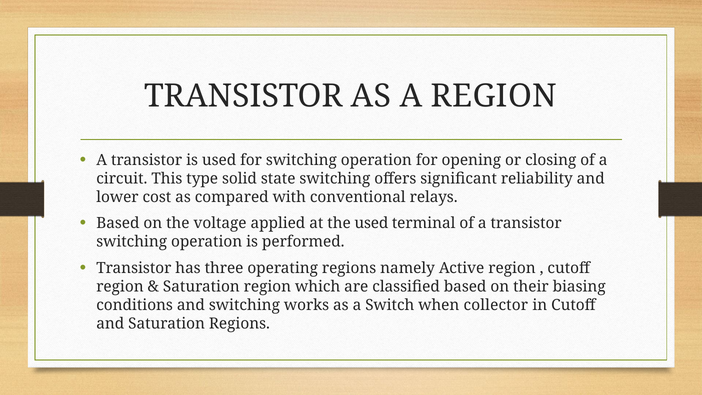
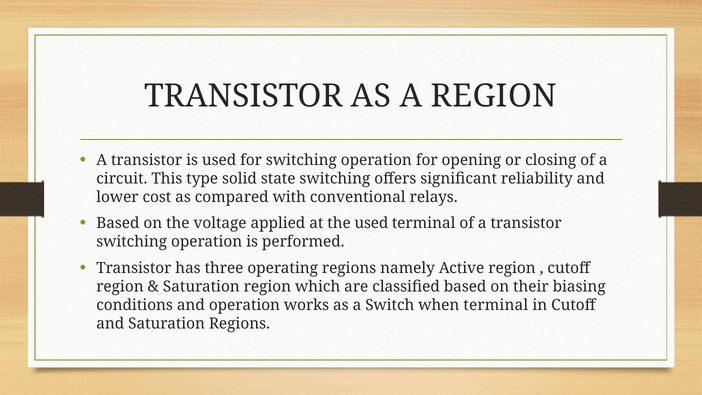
and switching: switching -> operation (244, 305)
when collector: collector -> terminal (496, 305)
